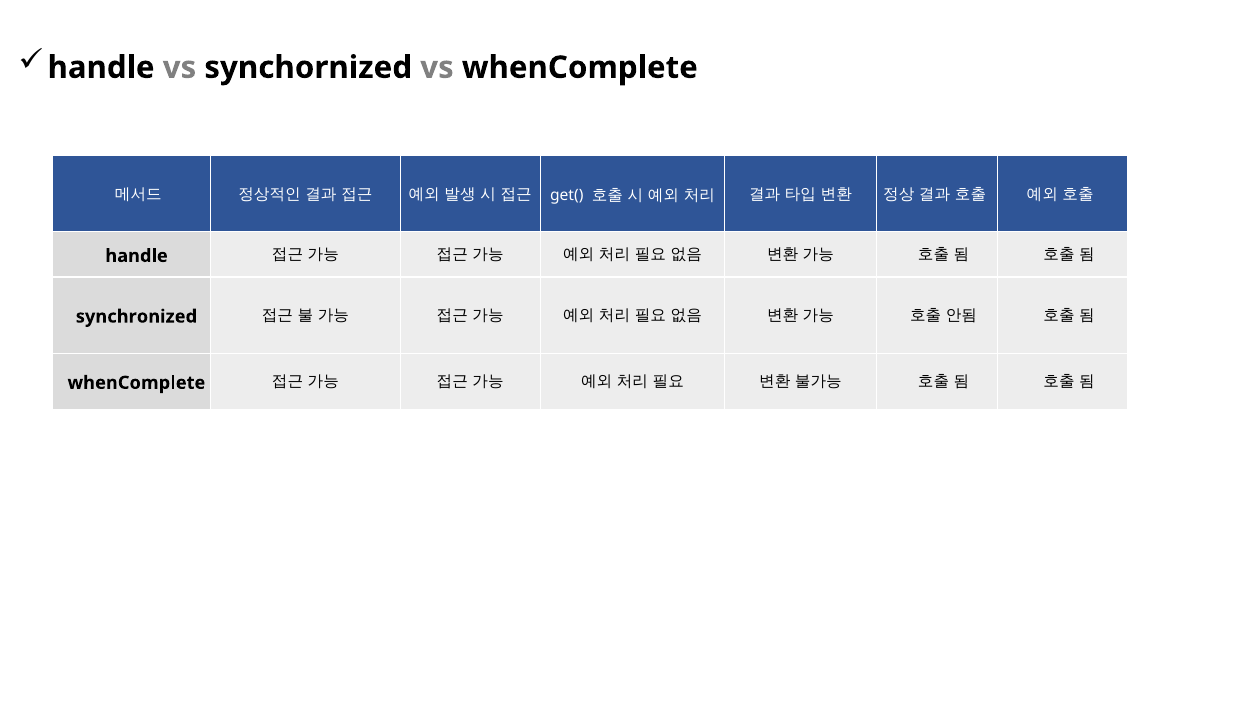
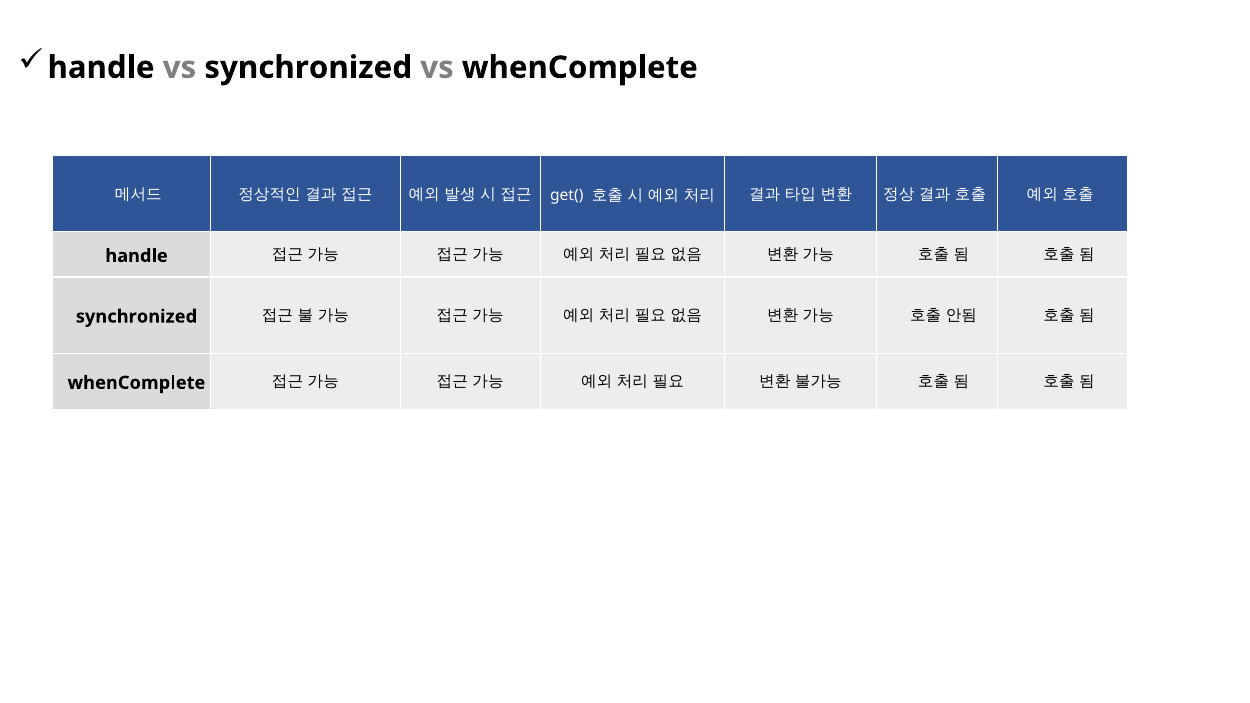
vs synchornized: synchornized -> synchronized (308, 68)
